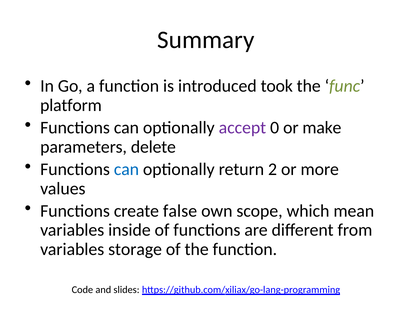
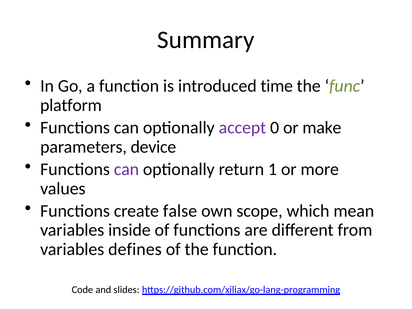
took: took -> time (277, 86)
delete: delete -> device (153, 147)
can colour: blue -> purple (126, 169)
2: 2 -> 1 (273, 169)
storage: storage -> defines (135, 249)
